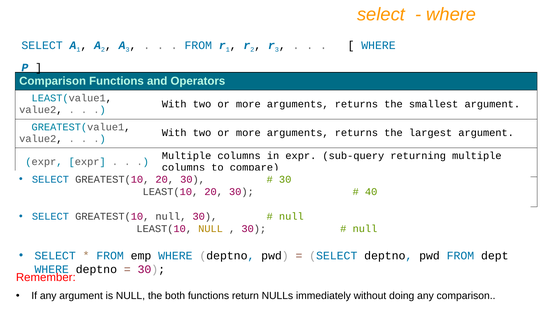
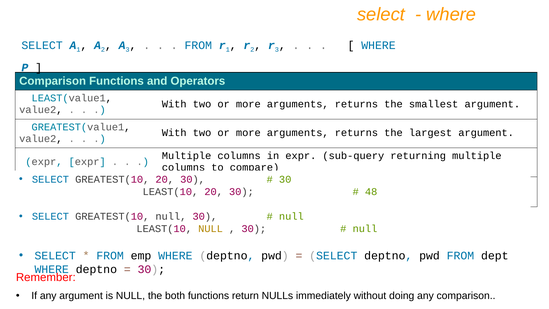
40: 40 -> 48 (371, 192)
